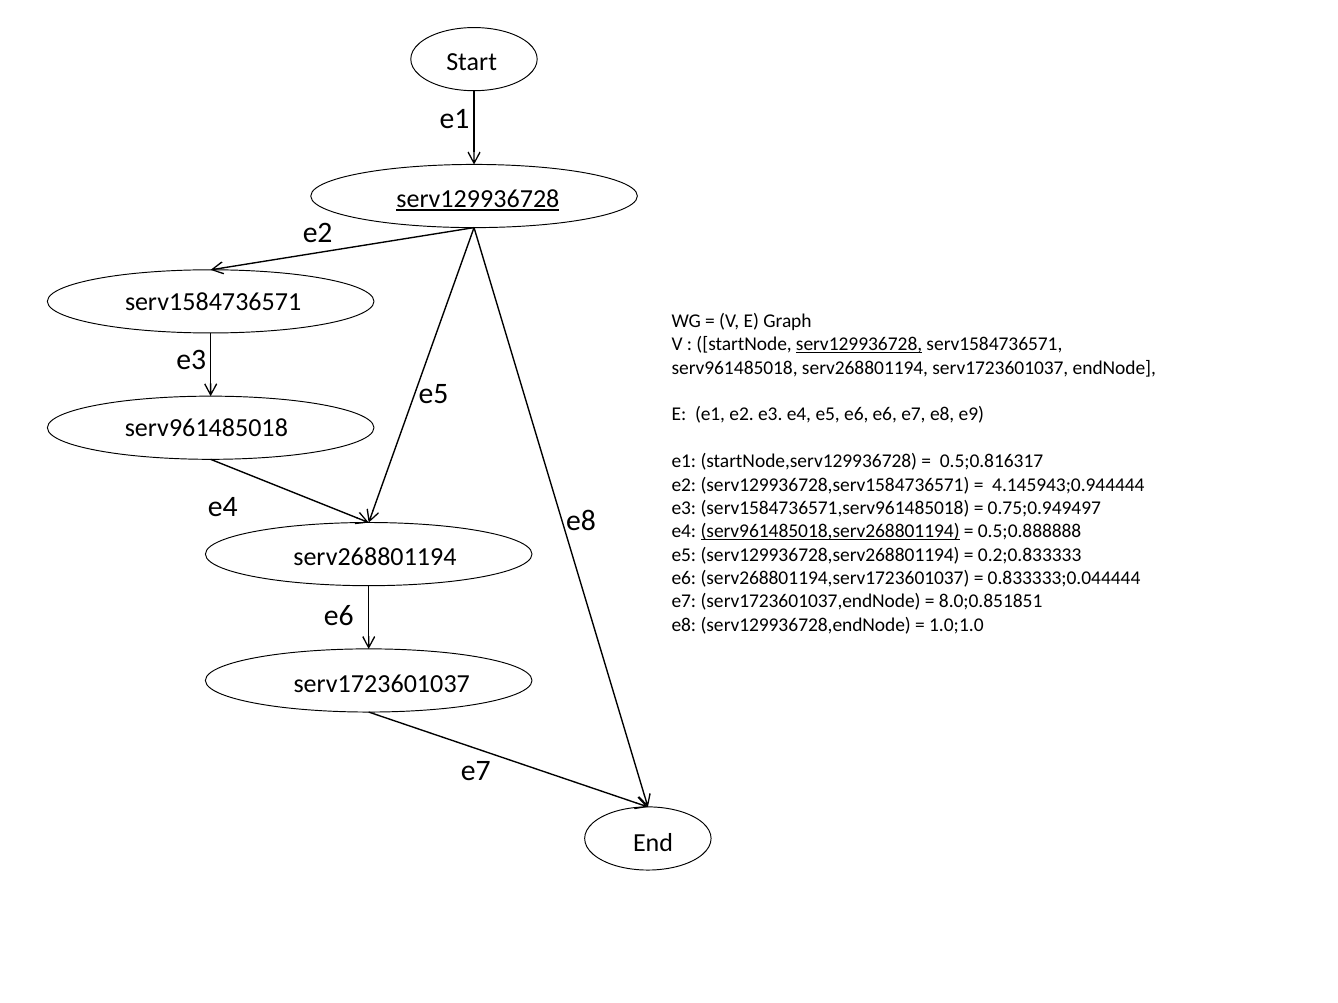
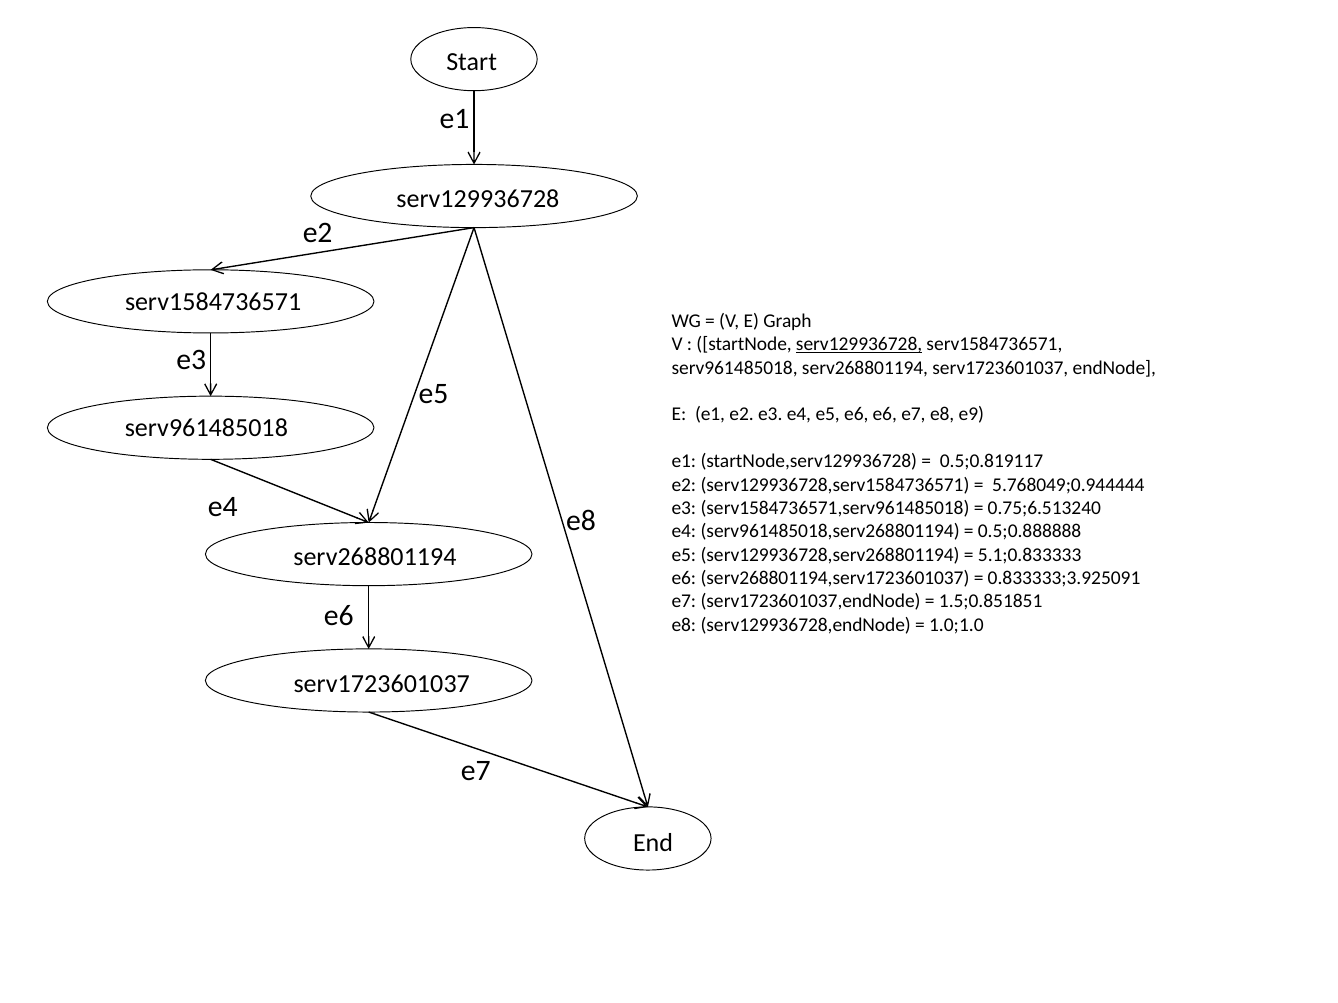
serv129936728 underline: present -> none (478, 199)
0.5;0.816317: 0.5;0.816317 -> 0.5;0.819117 (992, 462)
4.145943;0.944444: 4.145943;0.944444 -> 5.768049;0.944444 (1068, 485)
0.75;0.949497: 0.75;0.949497 -> 0.75;6.513240 (1044, 508)
serv961485018,serv268801194 underline: present -> none (830, 532)
0.2;0.833333: 0.2;0.833333 -> 5.1;0.833333 (1030, 555)
0.833333;0.044444: 0.833333;0.044444 -> 0.833333;3.925091 (1064, 578)
8.0;0.851851: 8.0;0.851851 -> 1.5;0.851851 (991, 602)
